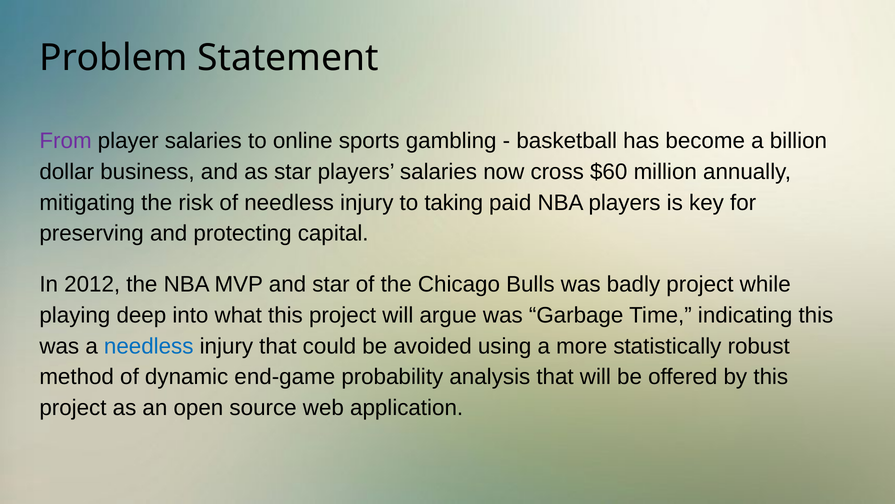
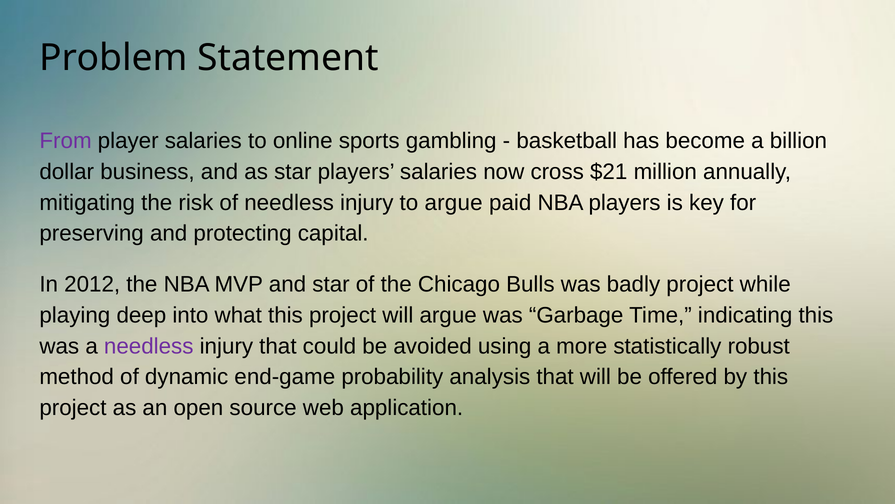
$60: $60 -> $21 (609, 172)
to taking: taking -> argue (454, 202)
needless colour: blue -> purple (149, 346)
